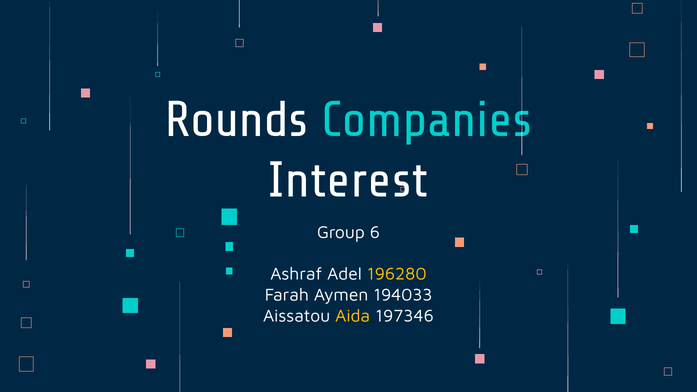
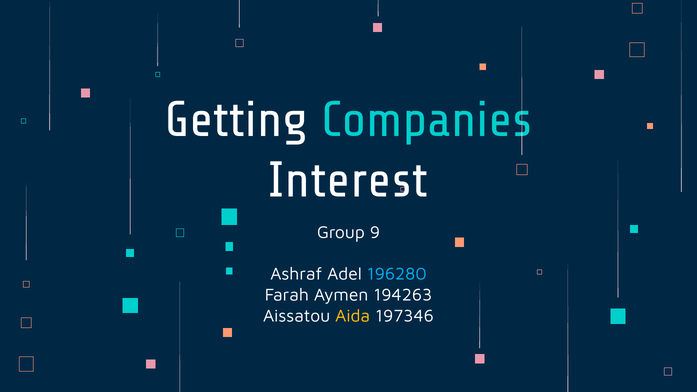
Rounds: Rounds -> Getting (236, 120)
6: 6 -> 9 (375, 232)
196280 colour: yellow -> light blue (397, 274)
194033: 194033 -> 194263 (403, 295)
